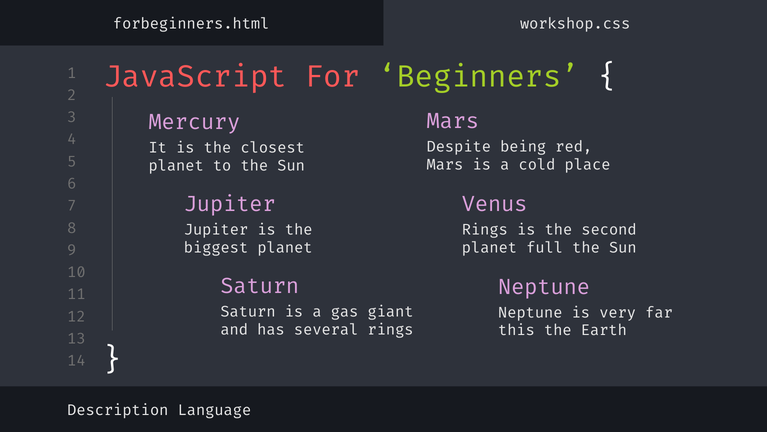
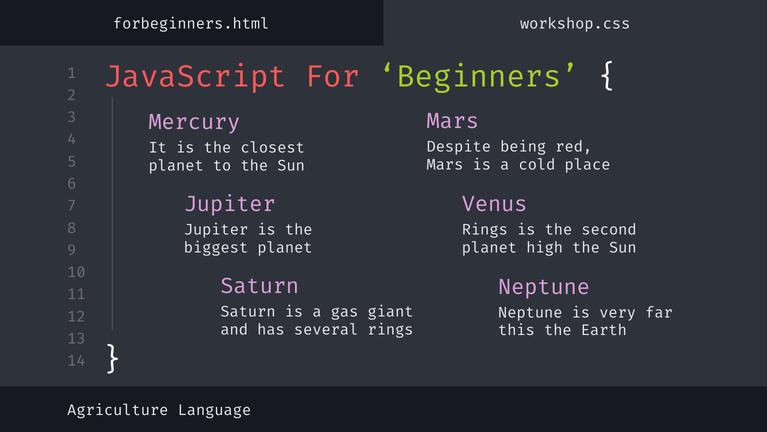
full: full -> high (545, 247)
Description: Description -> Agriculture (118, 410)
